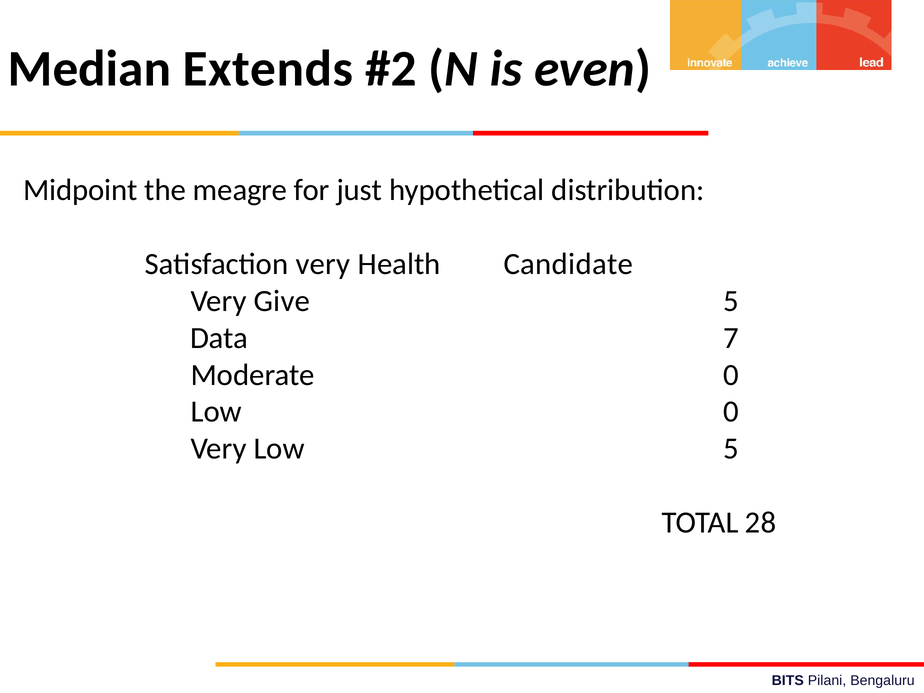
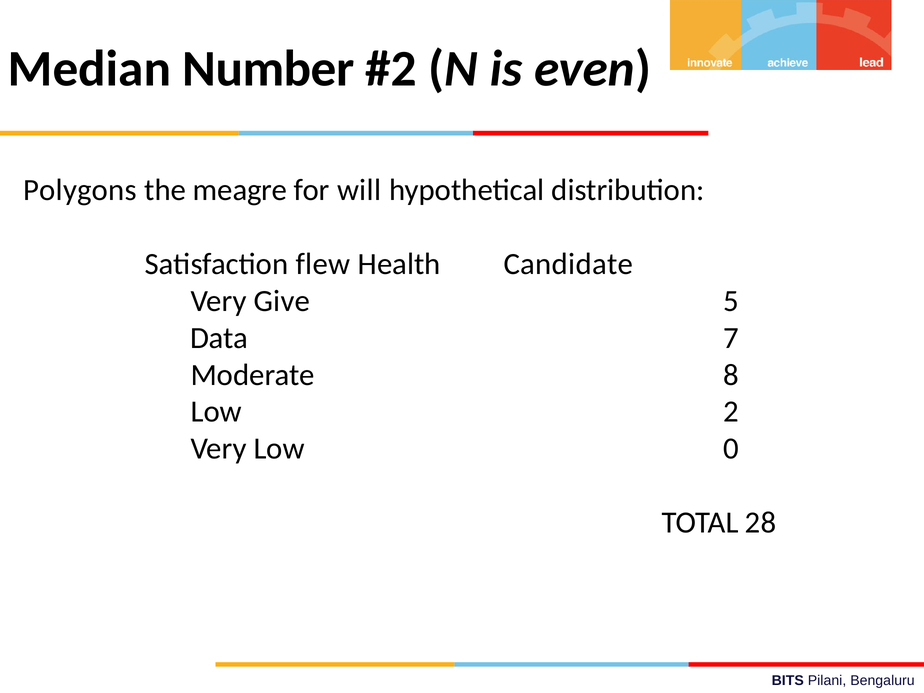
Extends: Extends -> Number (268, 69)
Midpoint: Midpoint -> Polygons (80, 190)
just: just -> will (359, 190)
Satisfaction very: very -> flew (323, 264)
Moderate 0: 0 -> 8 (731, 375)
Low 0: 0 -> 2 (731, 412)
Low 5: 5 -> 0 (731, 449)
